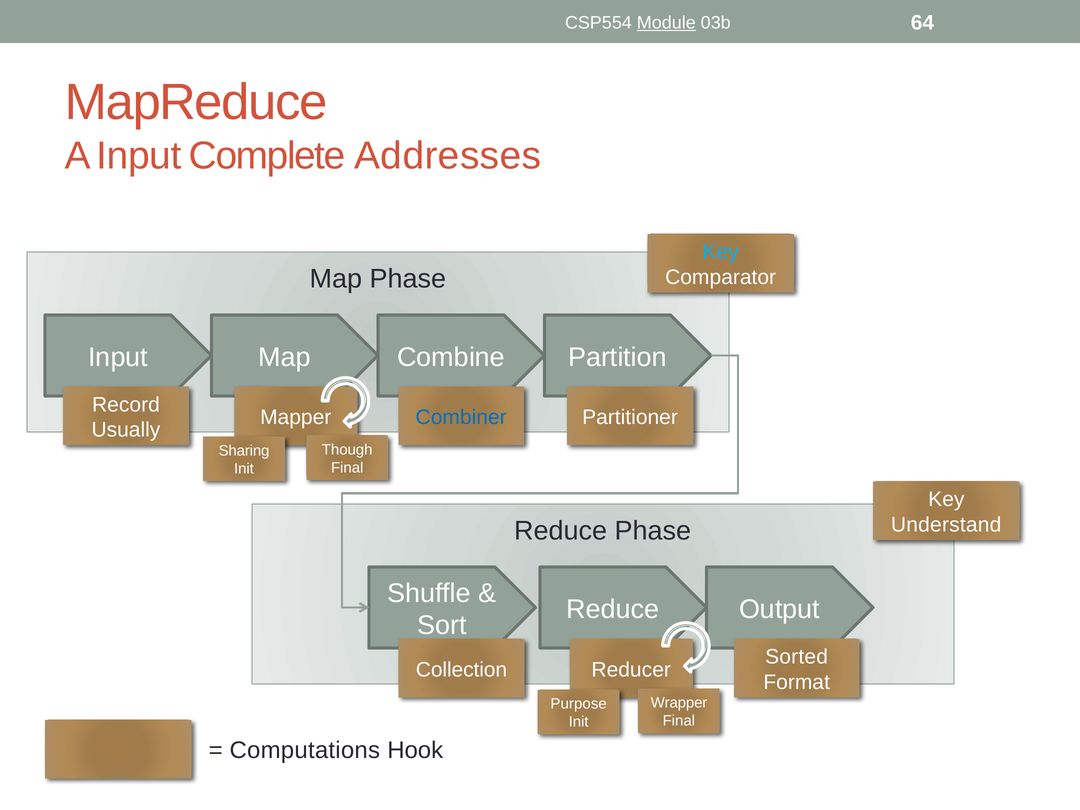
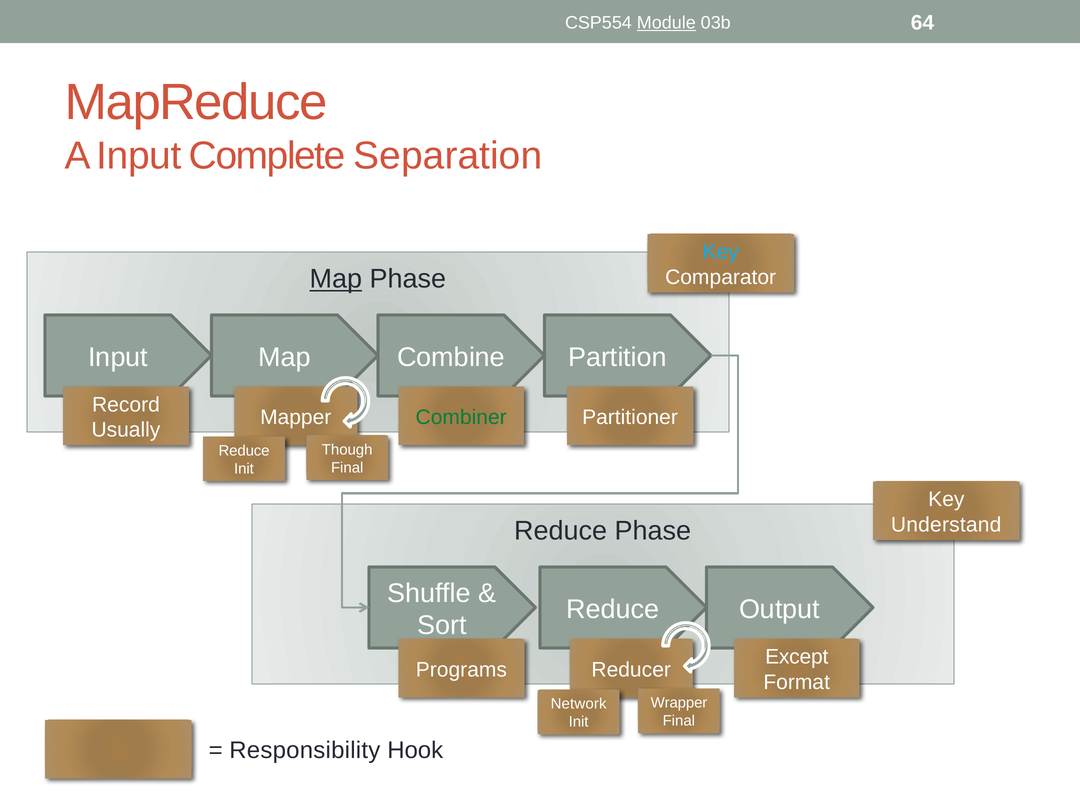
Addresses: Addresses -> Separation (448, 156)
Map underline: none -> present (336, 279)
Combiner colour: blue -> green (461, 417)
Sharing: Sharing -> Reduce (244, 451)
Sorted: Sorted -> Except (797, 657)
Collection: Collection -> Programs (461, 670)
Purpose: Purpose -> Network (579, 704)
Computations: Computations -> Responsibility (305, 750)
